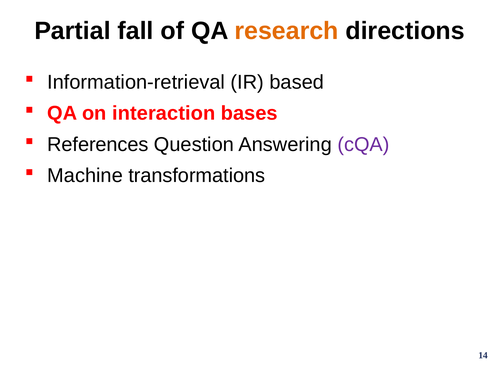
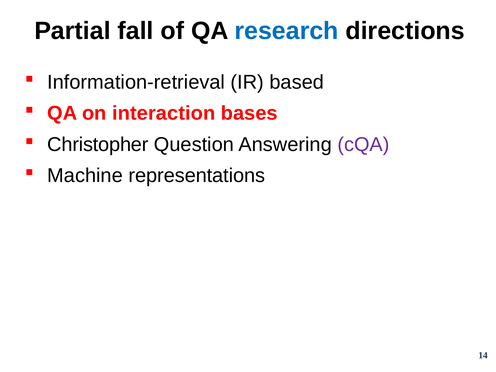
research colour: orange -> blue (286, 31)
References: References -> Christopher (98, 145)
transformations: transformations -> representations (197, 176)
